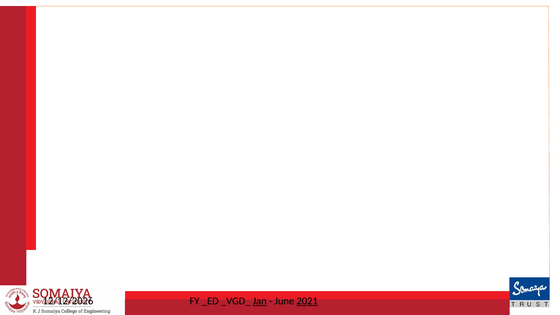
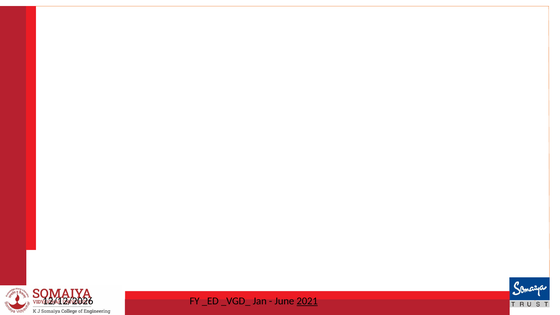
Jan underline: present -> none (260, 301)
